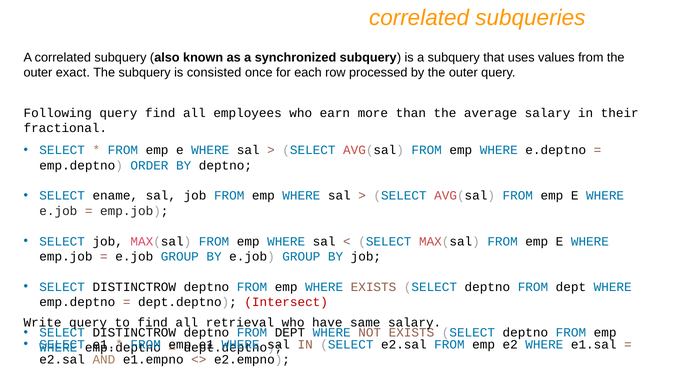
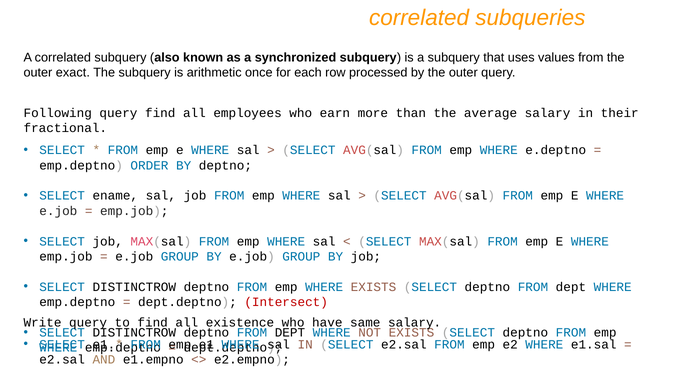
consisted: consisted -> arithmetic (214, 73)
retrieval: retrieval -> existence (240, 322)
